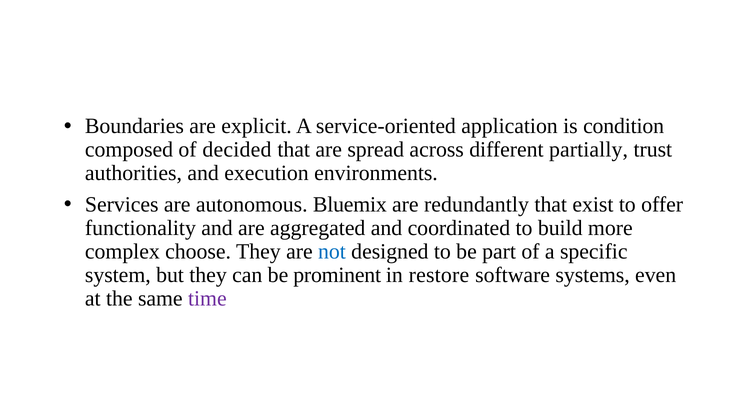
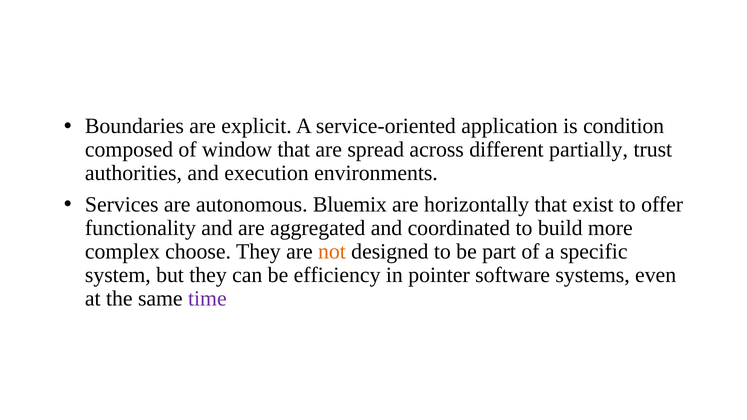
decided: decided -> window (237, 150)
redundantly: redundantly -> horizontally (477, 205)
not colour: blue -> orange (332, 251)
prominent: prominent -> efficiency (337, 275)
restore: restore -> pointer (439, 275)
